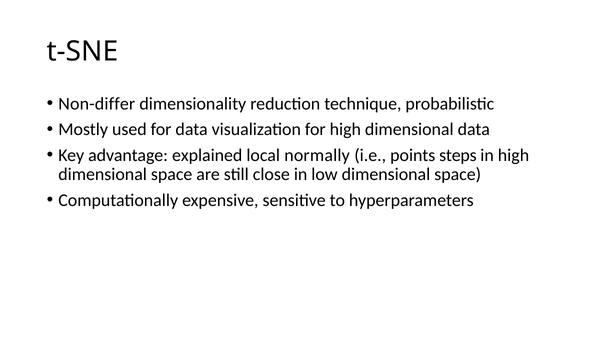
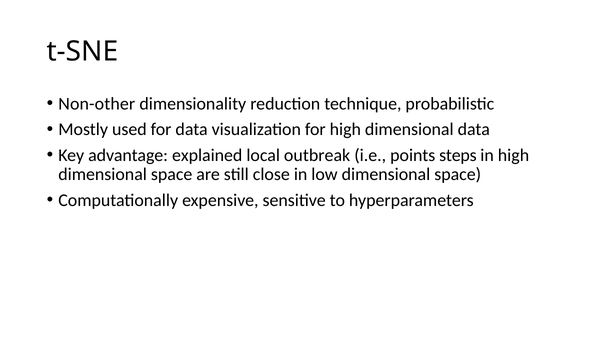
Non-differ: Non-differ -> Non-other (97, 104)
normally: normally -> outbreak (317, 155)
